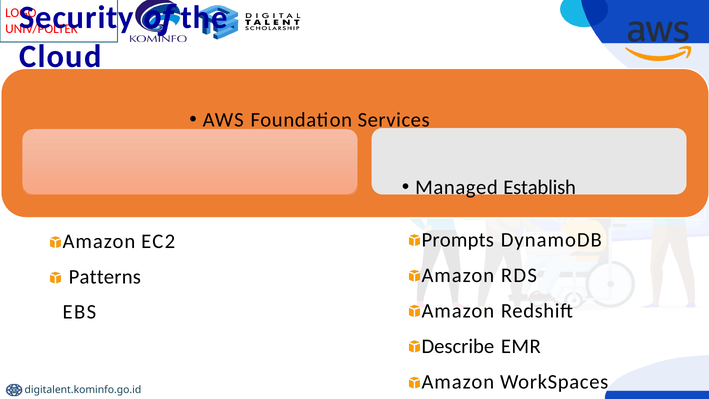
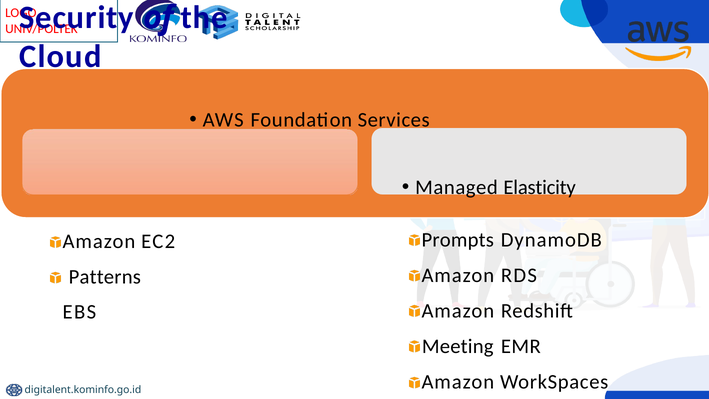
Establish: Establish -> Elasticity (540, 188)
Describe: Describe -> Meeting (458, 346)
